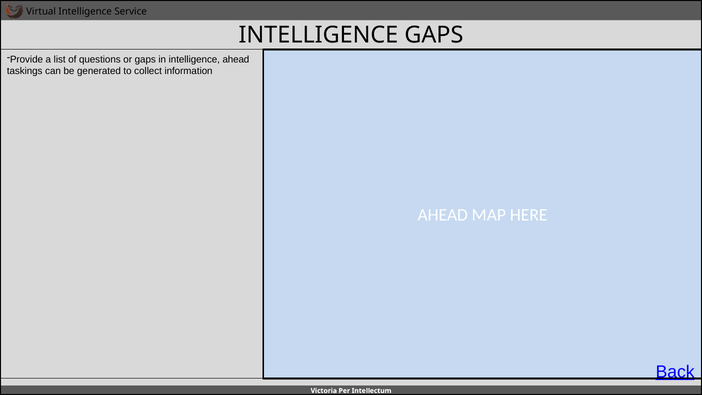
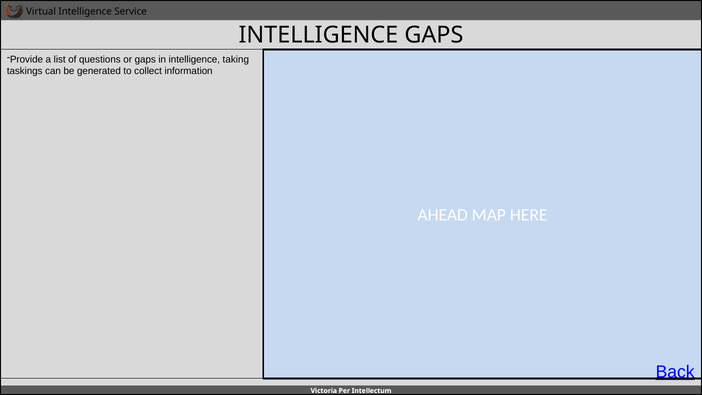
intelligence ahead: ahead -> taking (236, 59)
